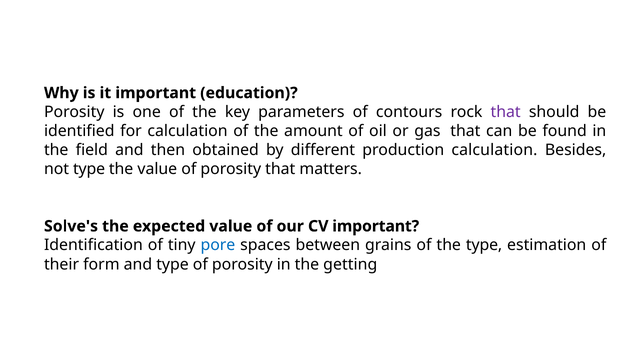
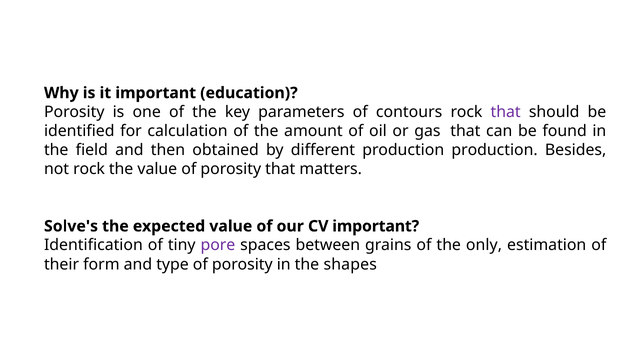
production calculation: calculation -> production (495, 150)
not type: type -> rock (89, 169)
pore colour: blue -> purple (218, 245)
the type: type -> only (484, 245)
getting: getting -> shapes (350, 264)
